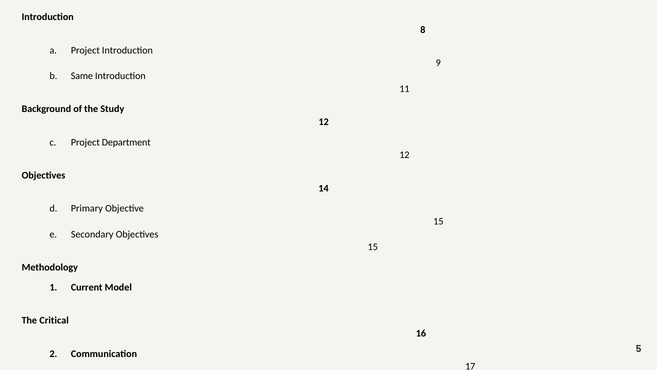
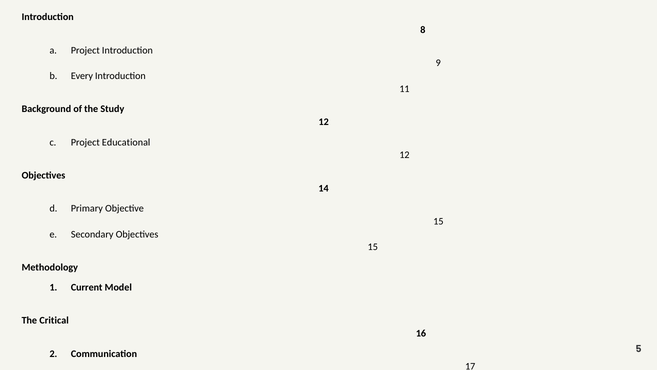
Same: Same -> Every (82, 76)
Department: Department -> Educational (126, 142)
